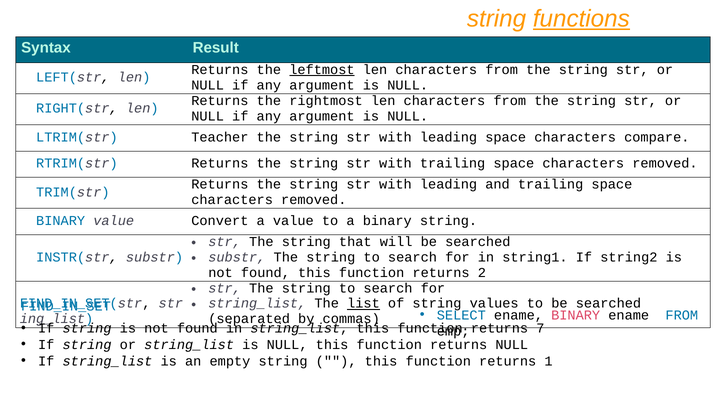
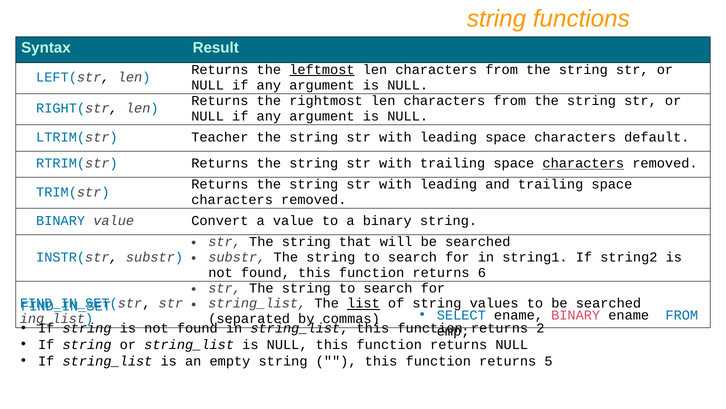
functions underline: present -> none (581, 19)
compare: compare -> default (657, 137)
characters underline: none -> present (583, 163)
2: 2 -> 6 (482, 272)
7: 7 -> 2 (540, 328)
1: 1 -> 5 (549, 360)
